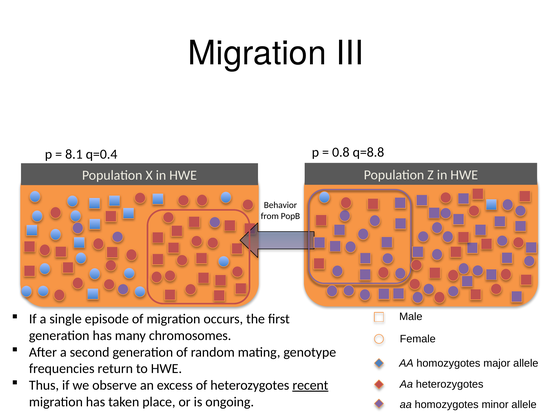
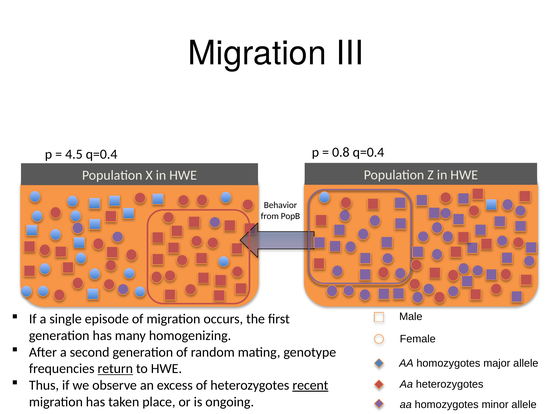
8.1: 8.1 -> 4.5 (74, 154)
0.8 q=8.8: q=8.8 -> q=0.4 (368, 152)
chromosomes: chromosomes -> homogenizing (190, 336)
return underline: none -> present (115, 369)
